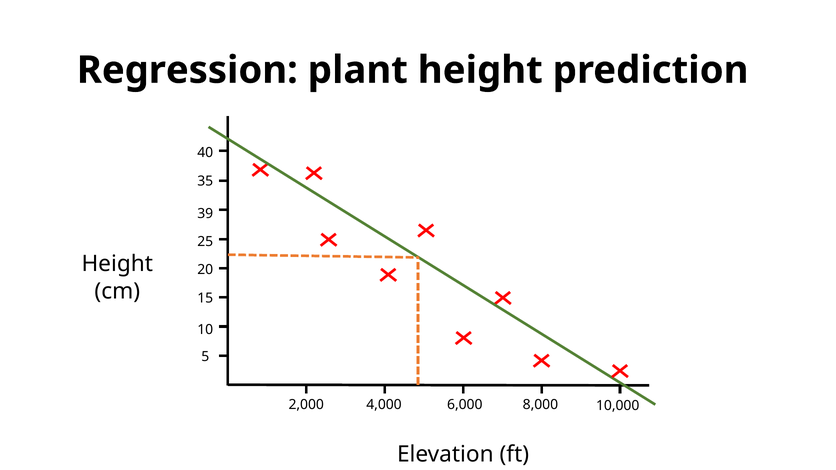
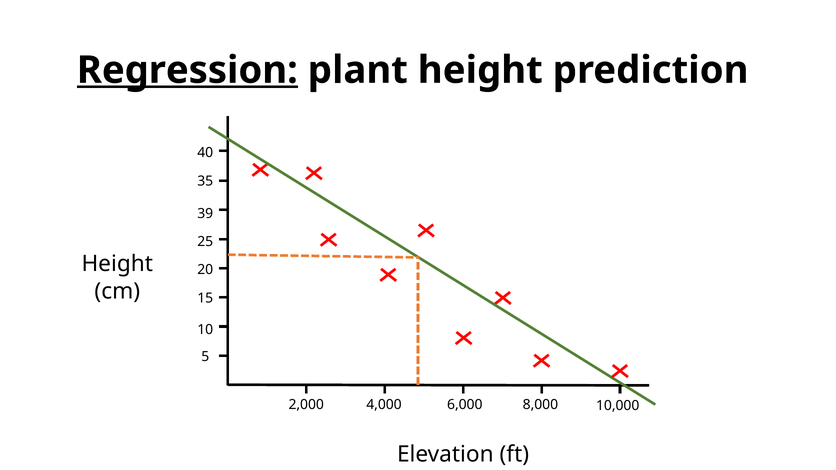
Regression underline: none -> present (187, 70)
